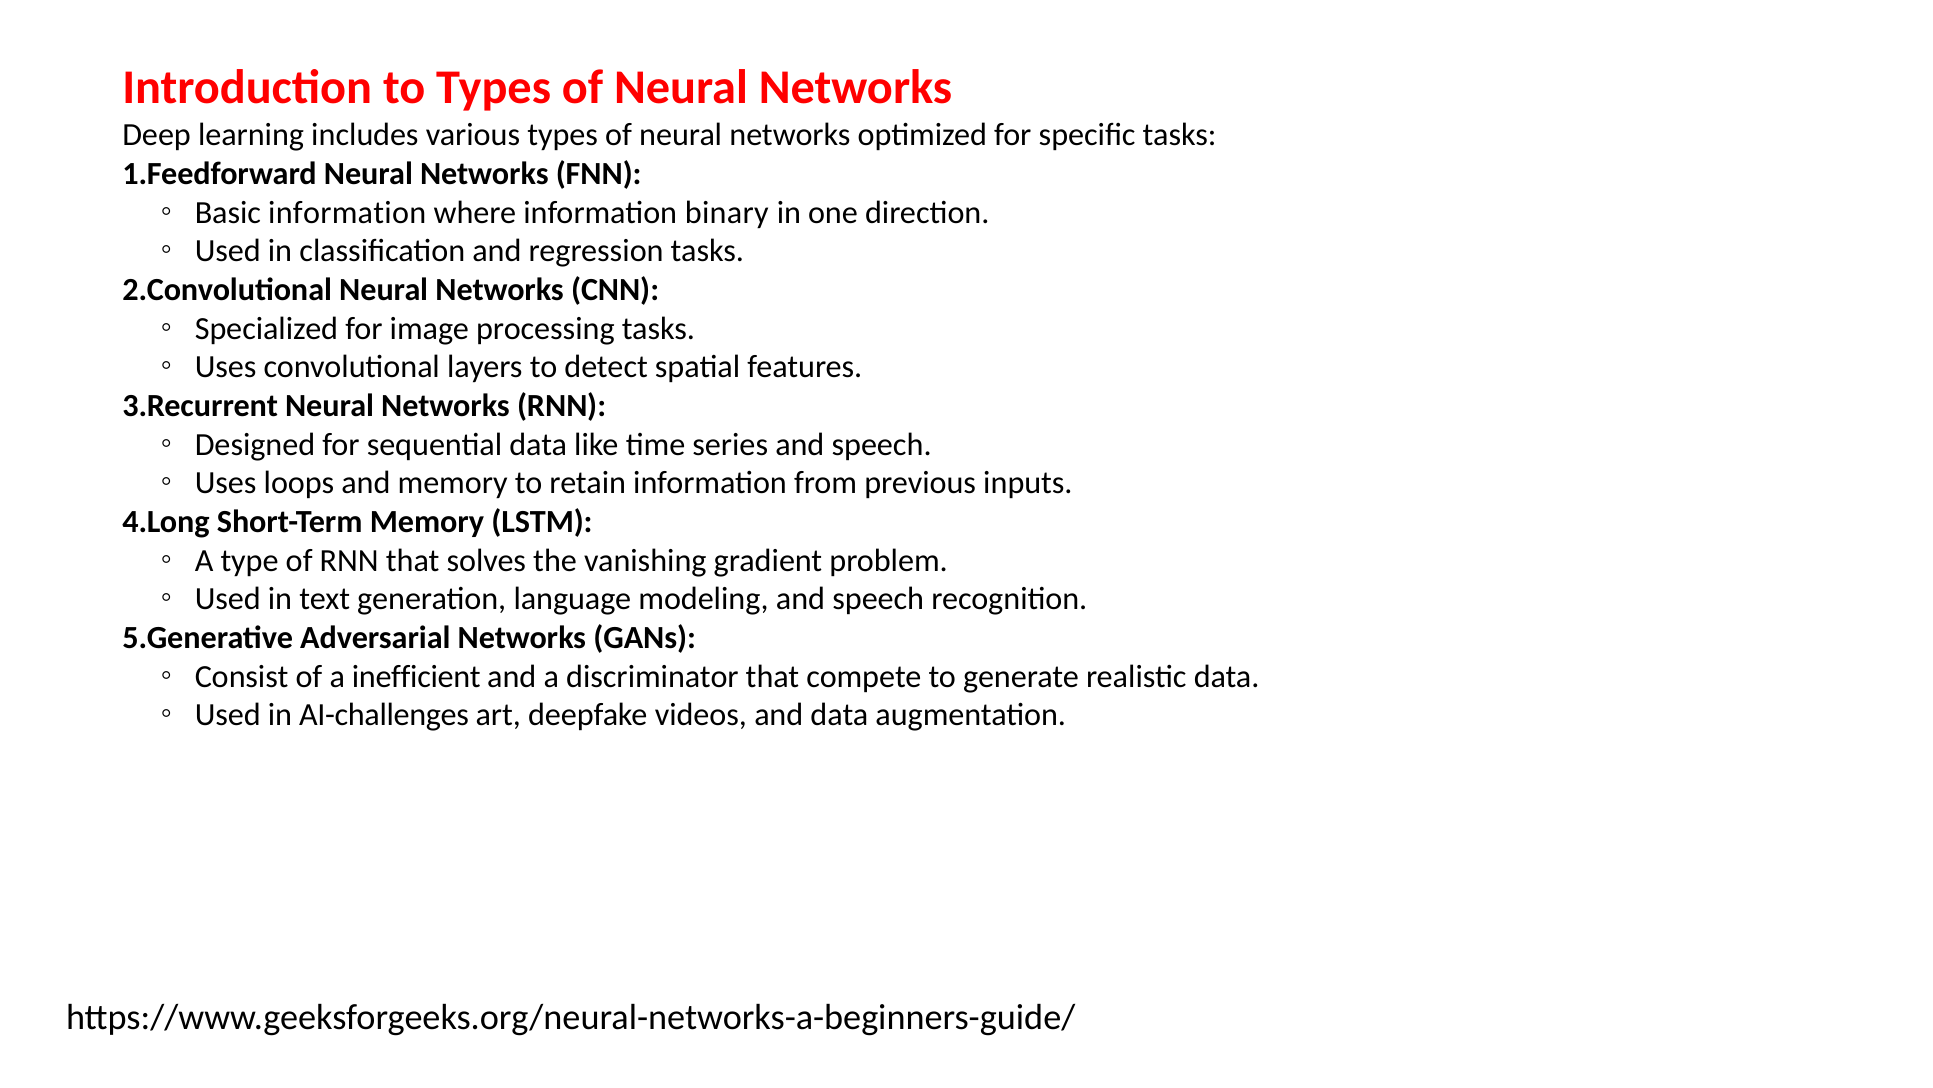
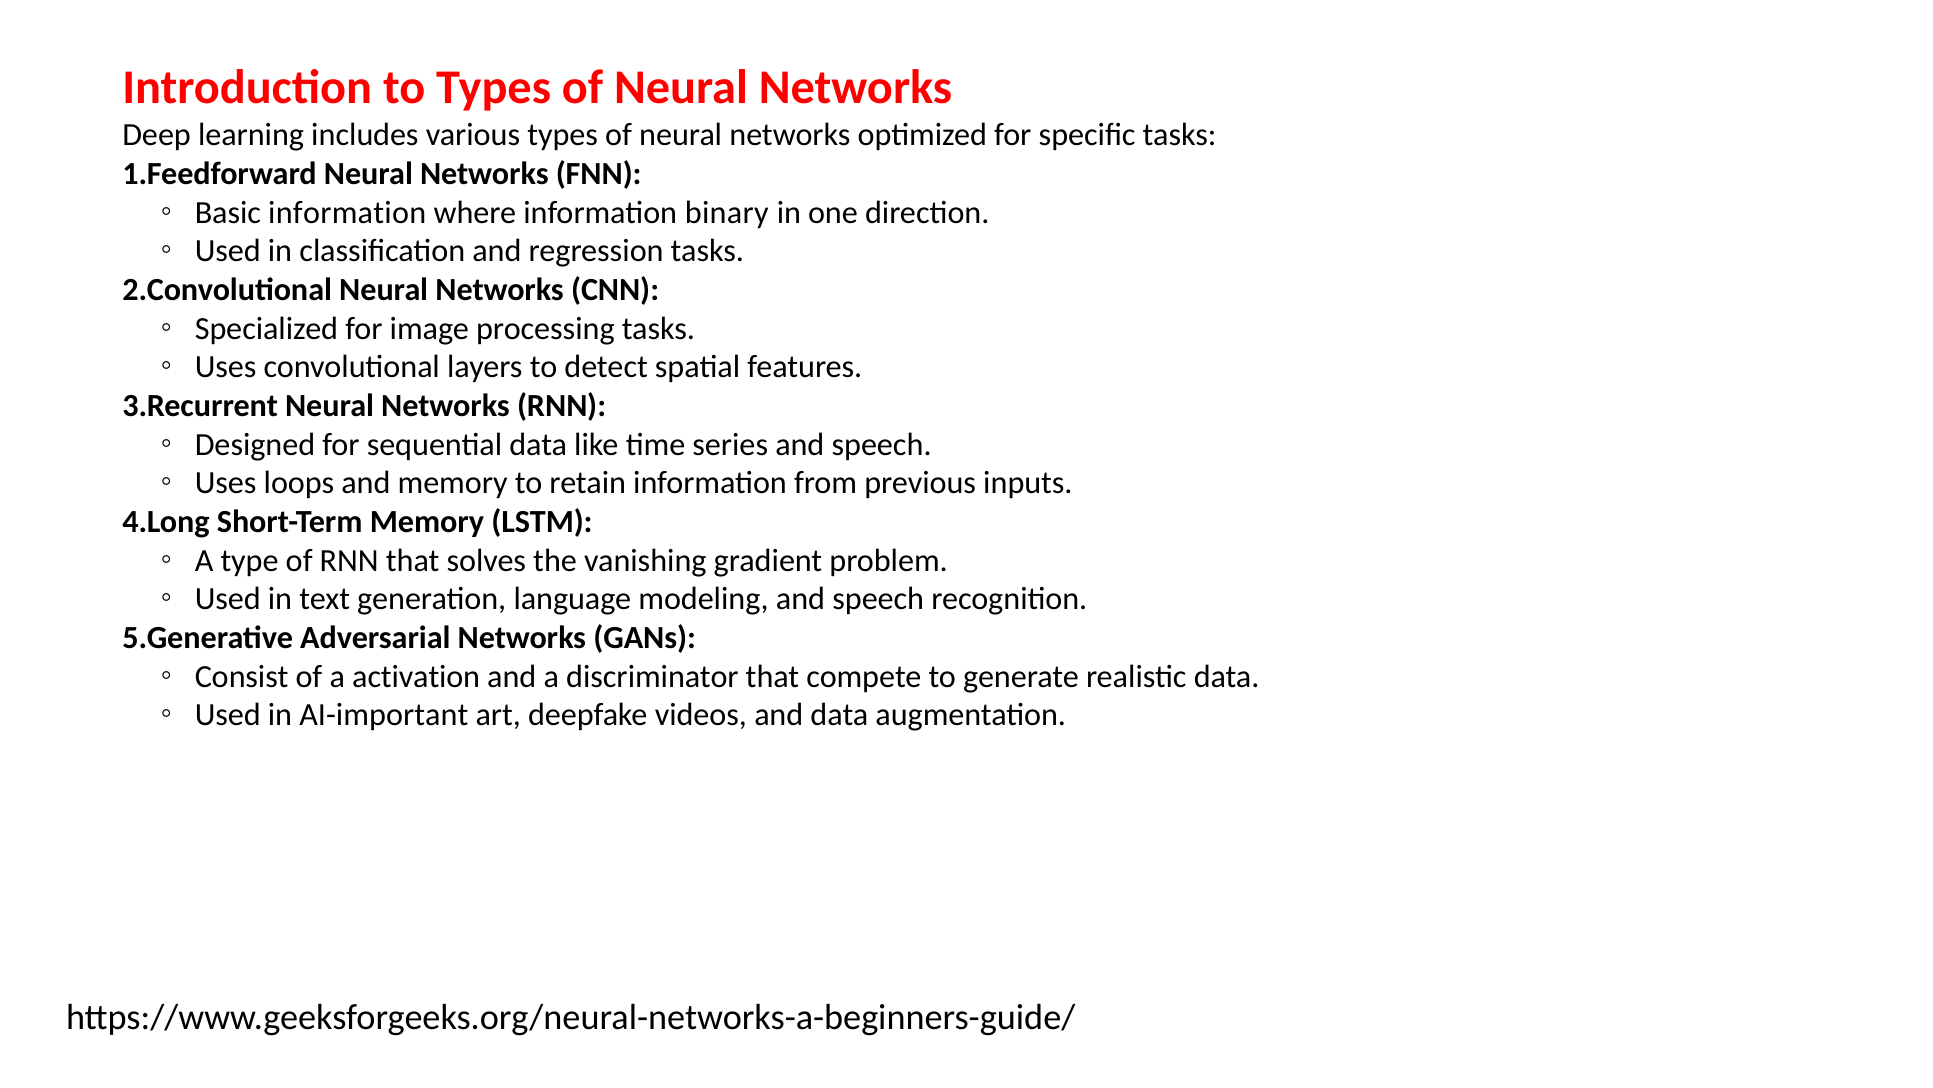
inefficient: inefficient -> activation (416, 676)
AI-challenges: AI-challenges -> AI-important (384, 715)
